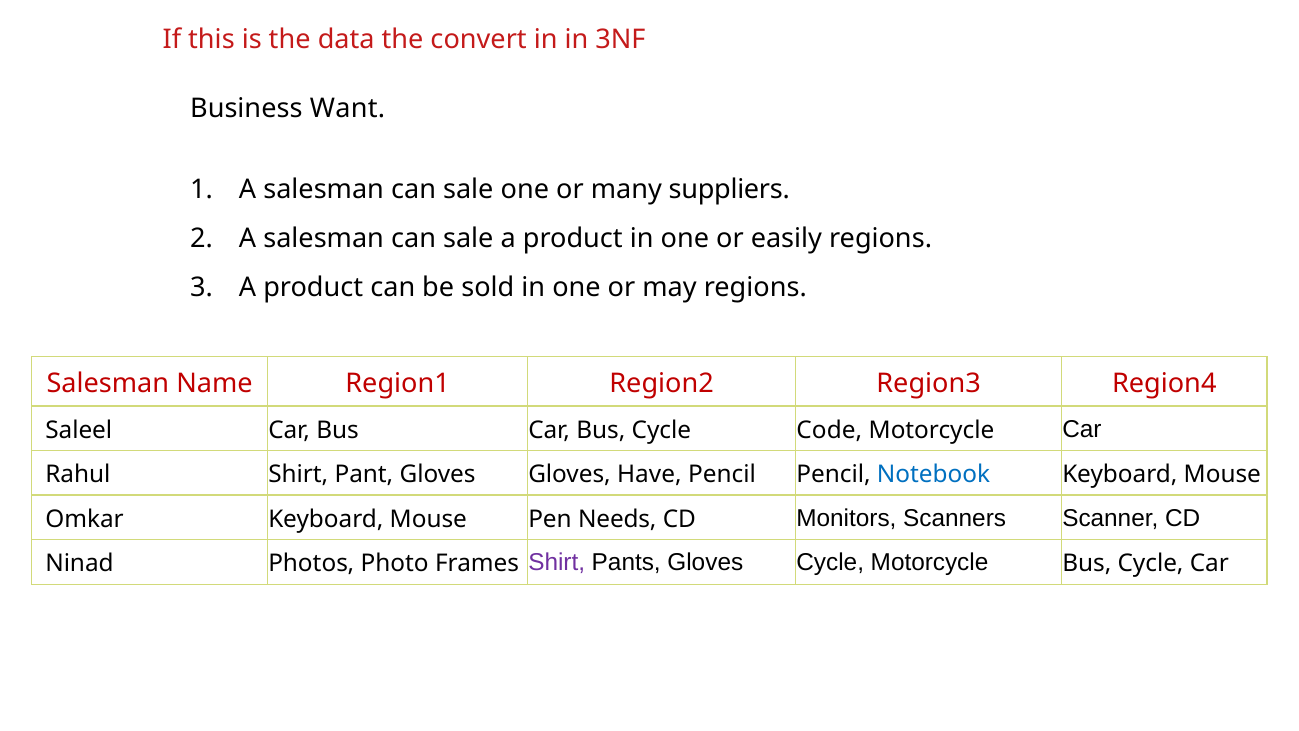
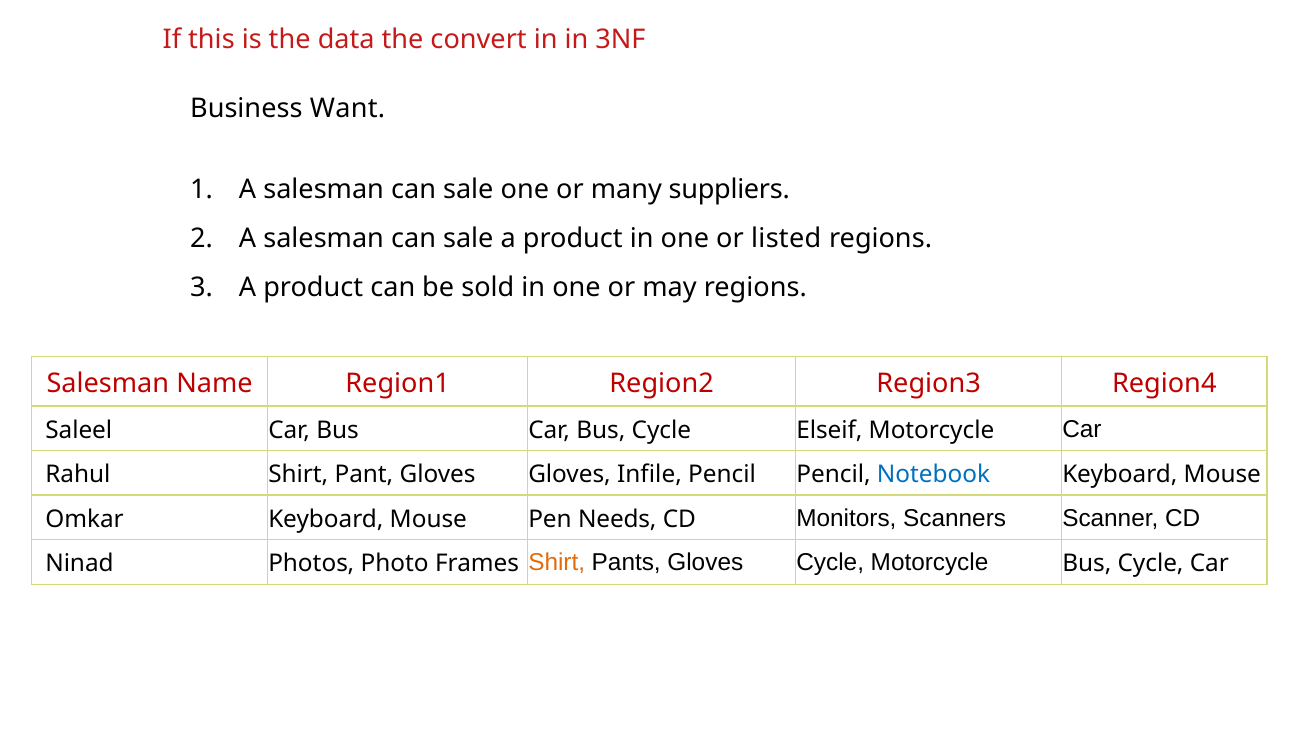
easily: easily -> listed (786, 238)
Code: Code -> Elseif (829, 430)
Have: Have -> Infile (649, 474)
Shirt colour: purple -> orange (557, 563)
